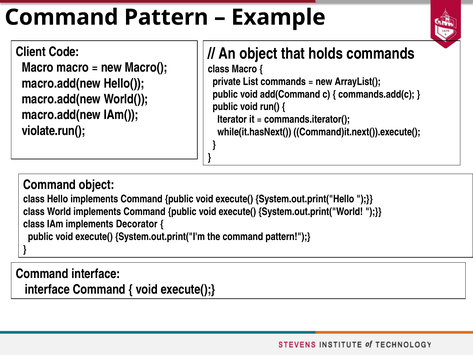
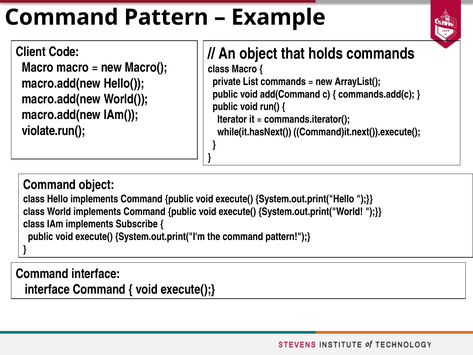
Decorator: Decorator -> Subscribe (137, 224)
